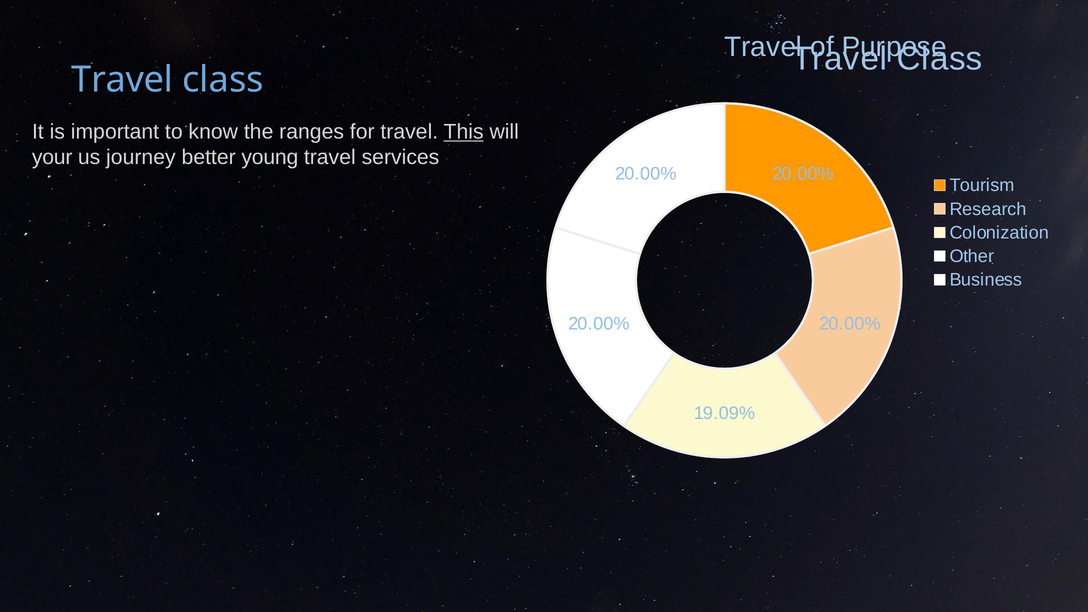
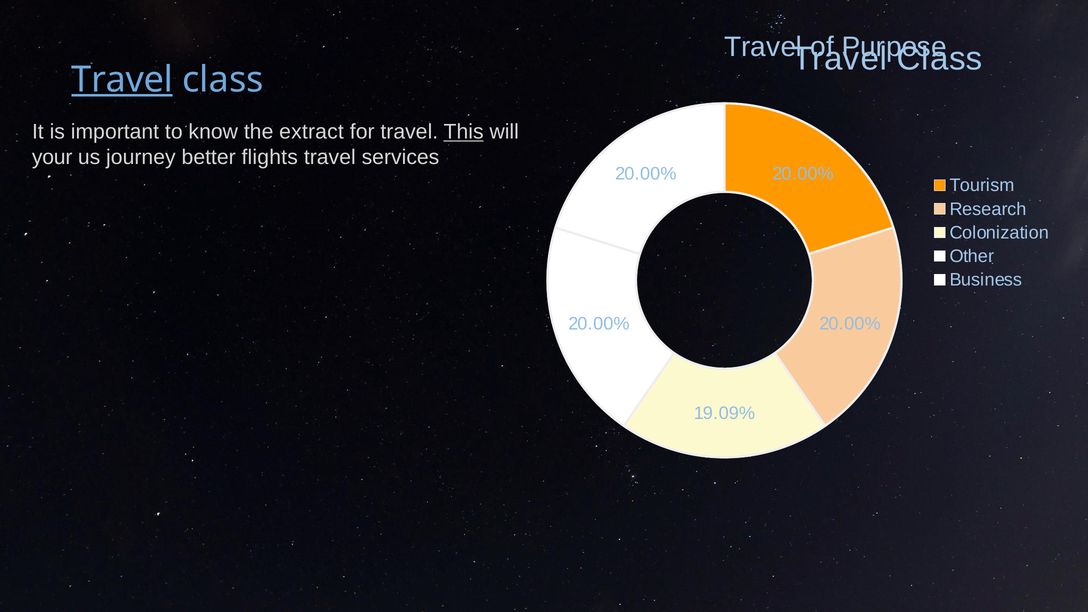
Travel underline: none -> present (122, 80)
ranges: ranges -> extract (312, 132)
young: young -> flights (270, 157)
